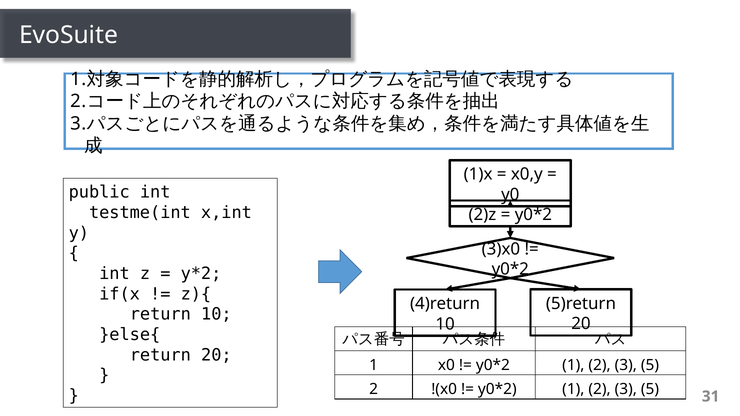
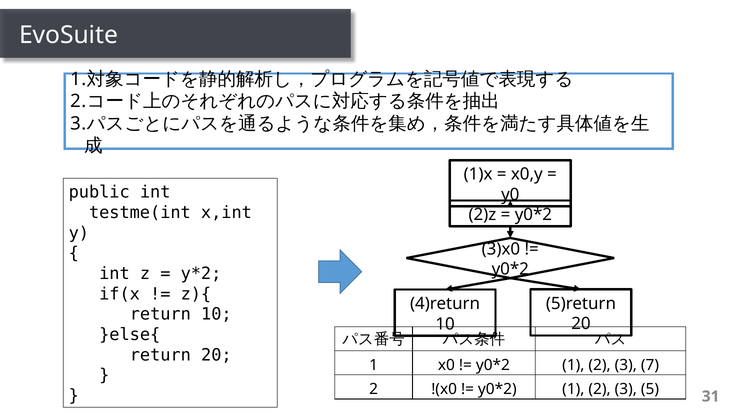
5: 5 -> 7 (650, 365)
